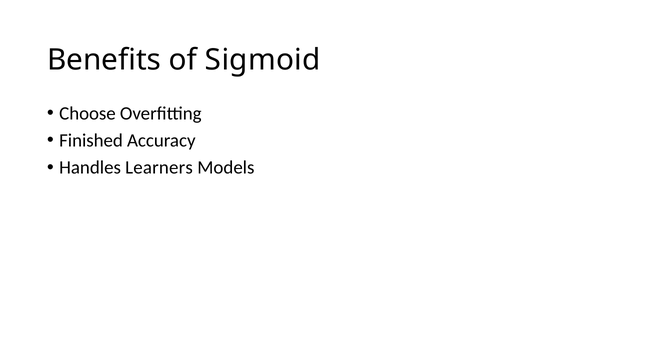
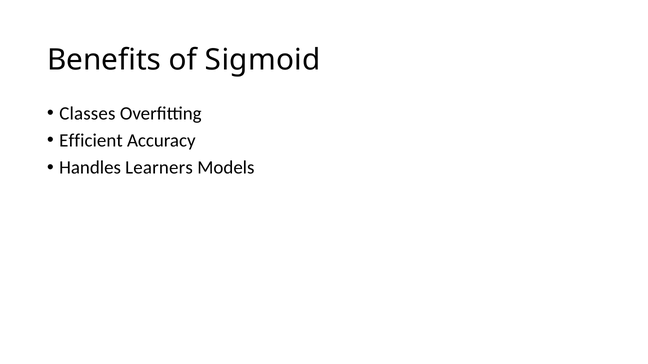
Choose: Choose -> Classes (87, 114)
Finished: Finished -> Efficient (91, 141)
